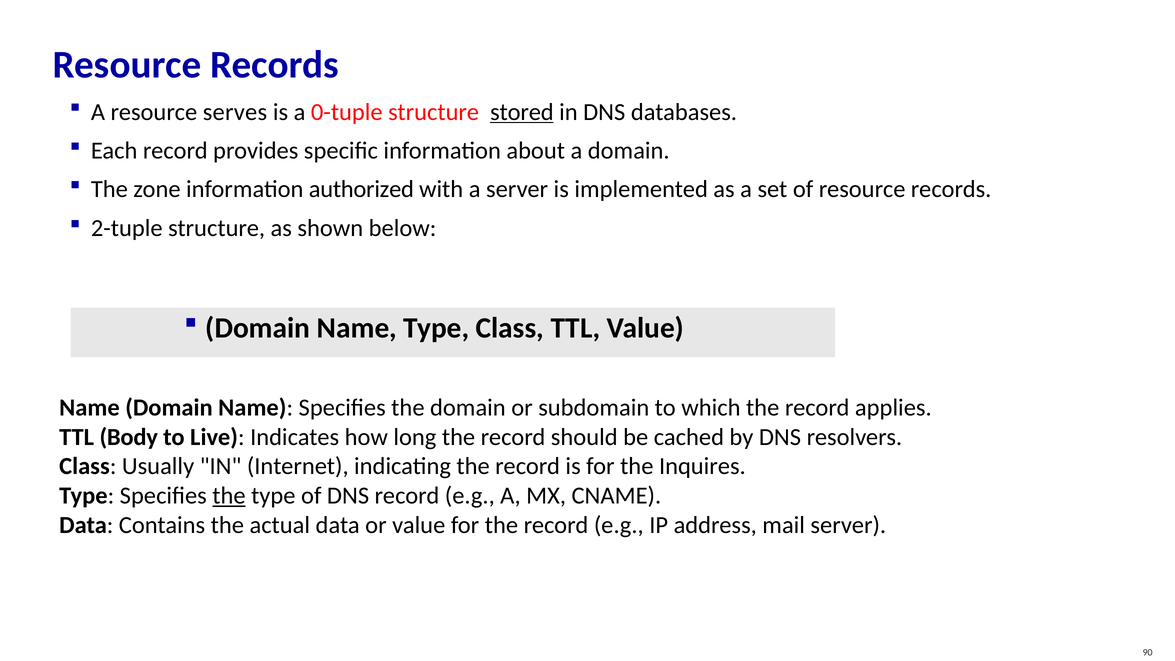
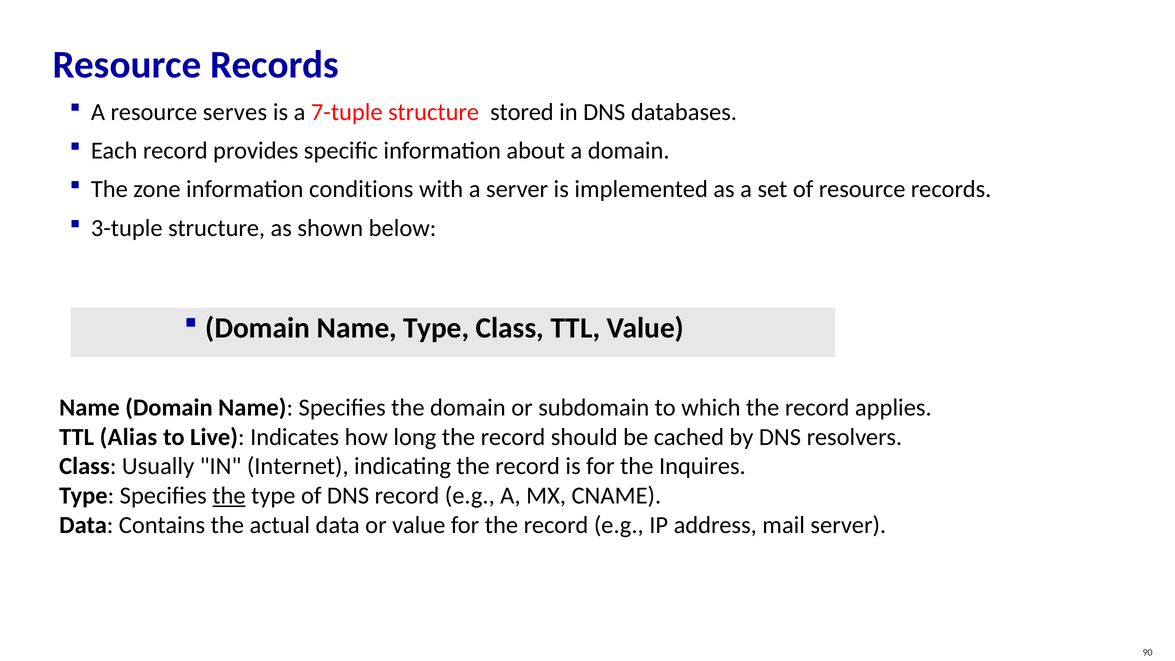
0-tuple: 0-tuple -> 7-tuple (347, 112)
stored underline: present -> none (522, 112)
authorized: authorized -> conditions (361, 189)
2-tuple: 2-tuple -> 3-tuple (127, 228)
Body: Body -> Alias (128, 437)
